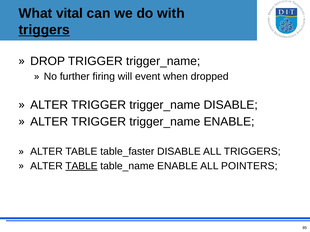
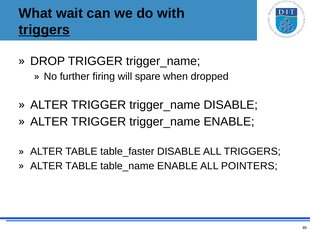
vital: vital -> wait (69, 13)
event: event -> spare (148, 77)
TABLE underline: present -> none (81, 166)
